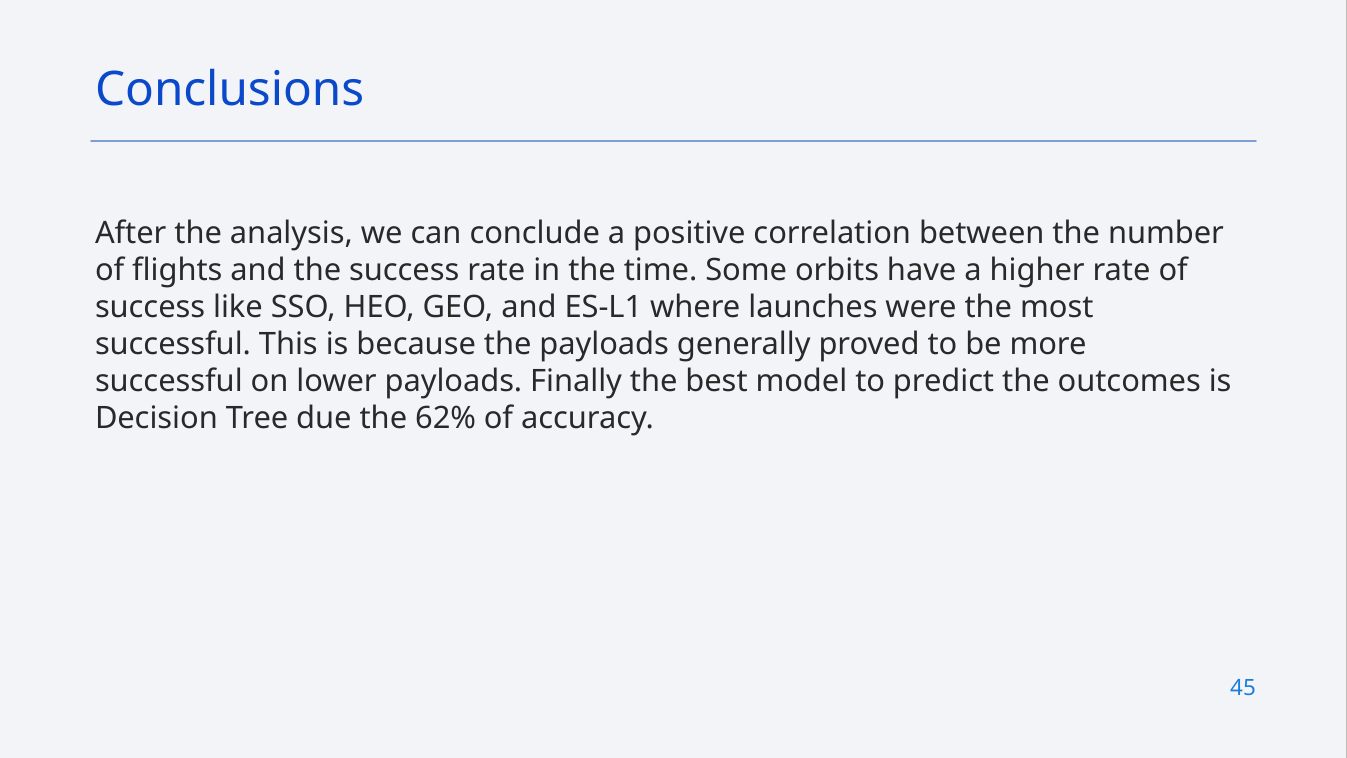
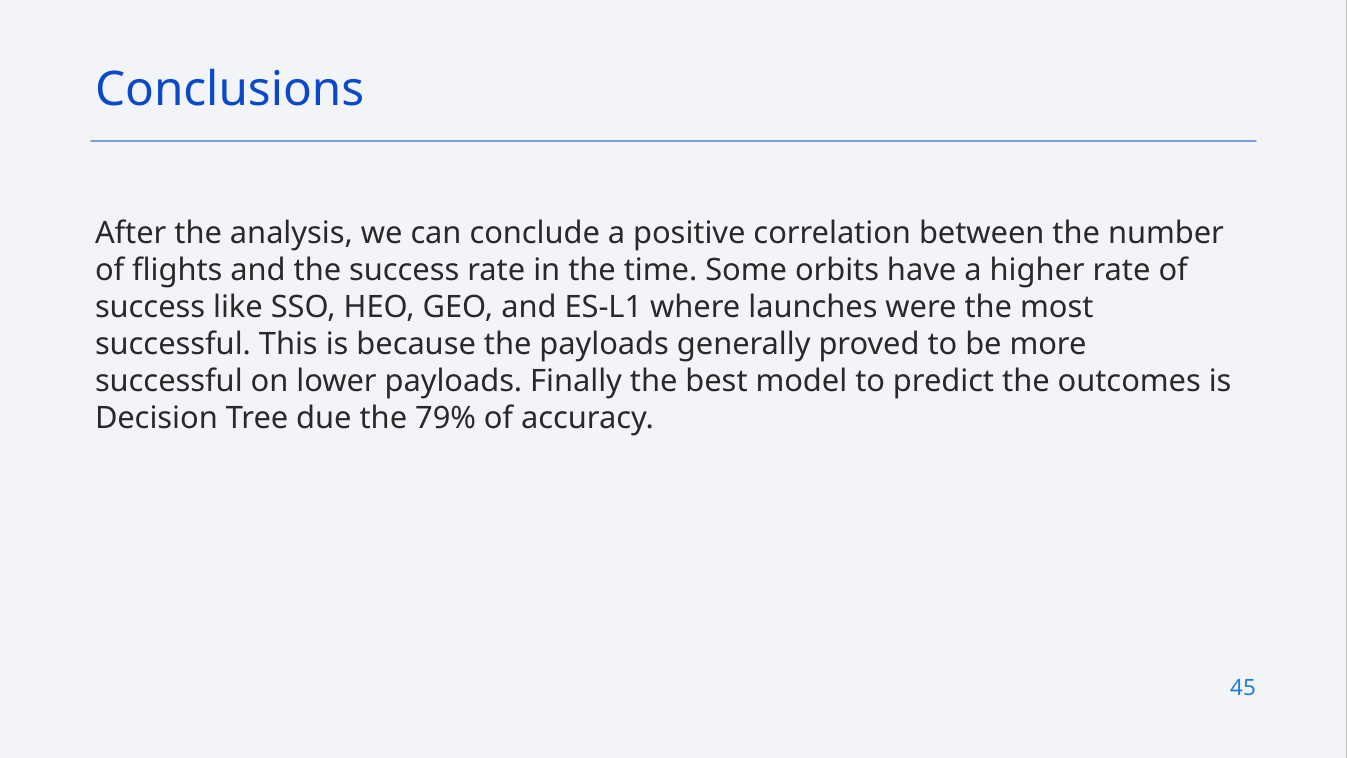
62%: 62% -> 79% (446, 418)
